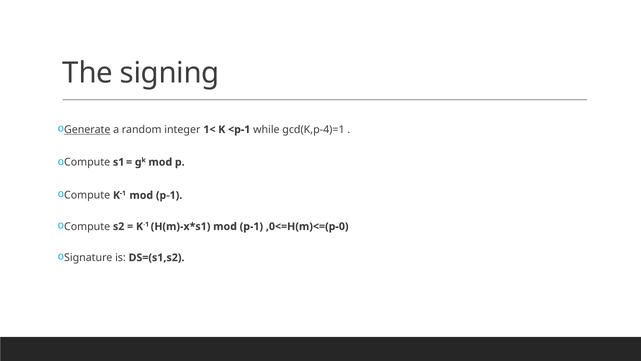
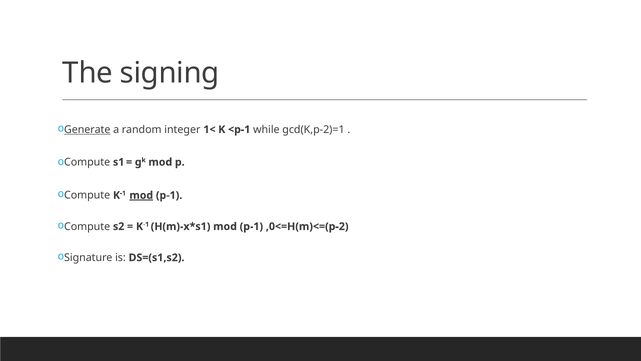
gcd(K,p-4)=1: gcd(K,p-4)=1 -> gcd(K,p-2)=1 (313, 129)
mod underline: none -> present (141, 195)
,0<=H(m)<=(p-0: ,0<=H(m)<=(p-0 -> ,0<=H(m)<=(p-2 (307, 226)
